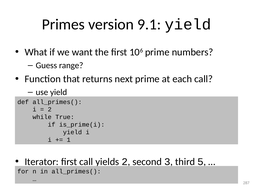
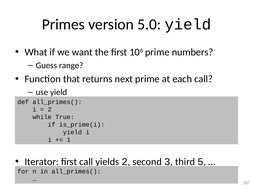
9.1: 9.1 -> 5.0 (149, 24)
